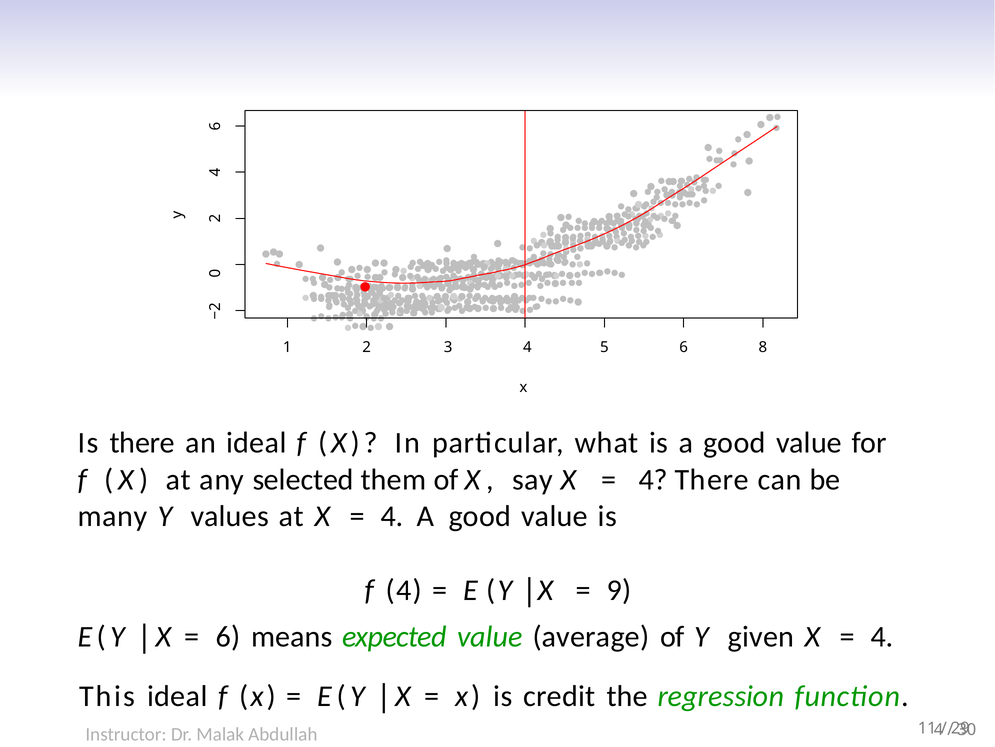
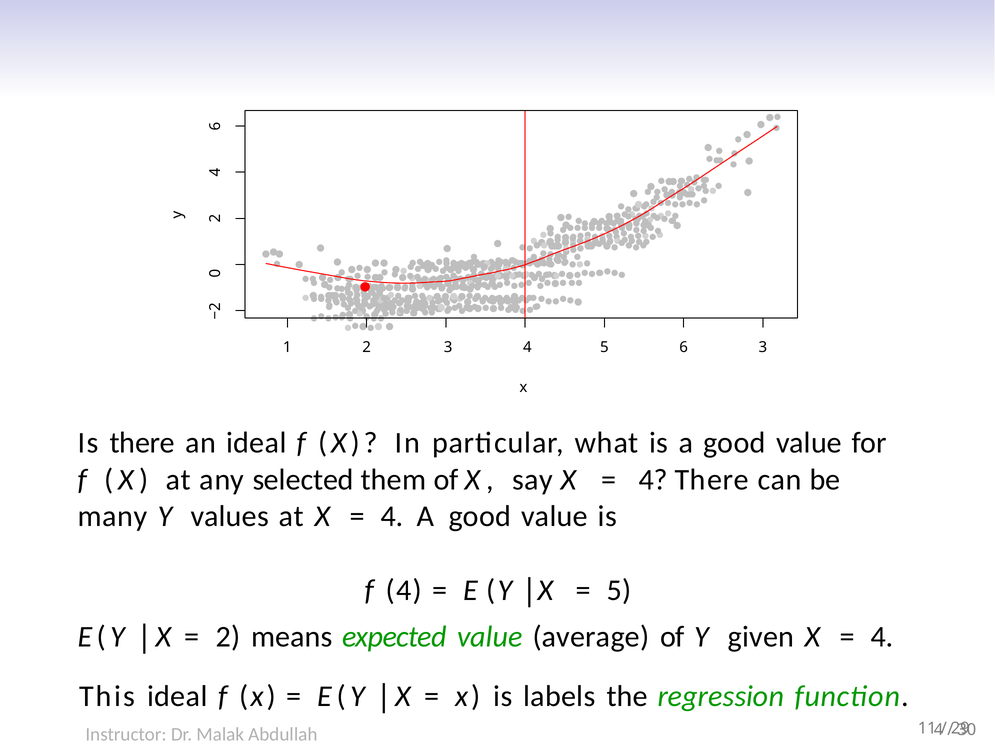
6 8: 8 -> 3 (763, 347)
9: 9 -> 5 (619, 590)
6: 6 -> 2 (228, 637)
credit: credit -> labels (559, 696)
